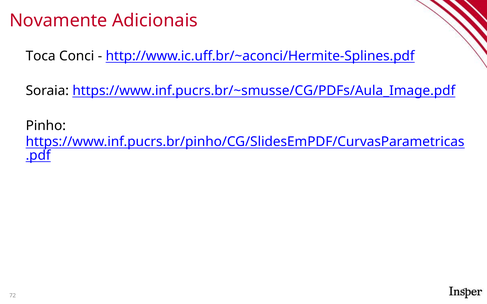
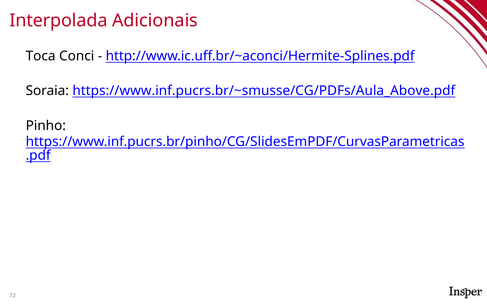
Novamente: Novamente -> Interpolada (58, 21)
https://www.inf.pucrs.br/~smusse/CG/PDFs/Aula_Image.pdf: https://www.inf.pucrs.br/~smusse/CG/PDFs/Aula_Image.pdf -> https://www.inf.pucrs.br/~smusse/CG/PDFs/Aula_Above.pdf (264, 91)
